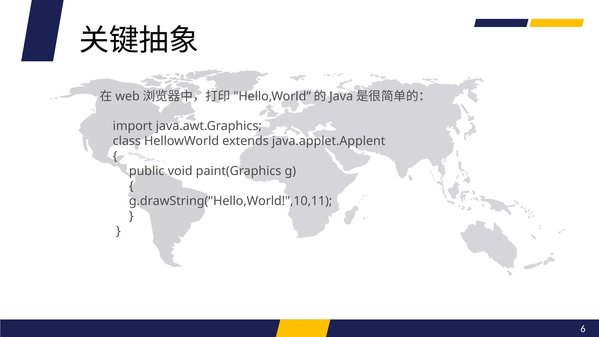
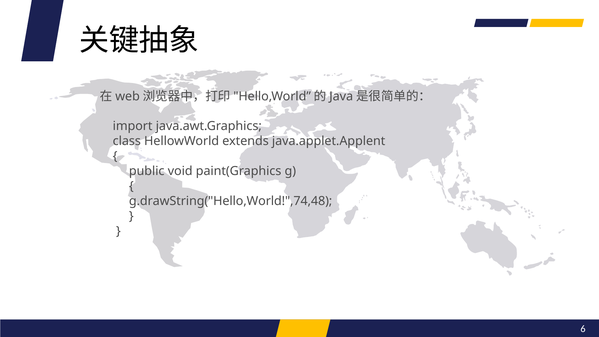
g.drawString("Hello,World!",10,11: g.drawString("Hello,World!",10,11 -> g.drawString("Hello,World!",74,48 (231, 201)
